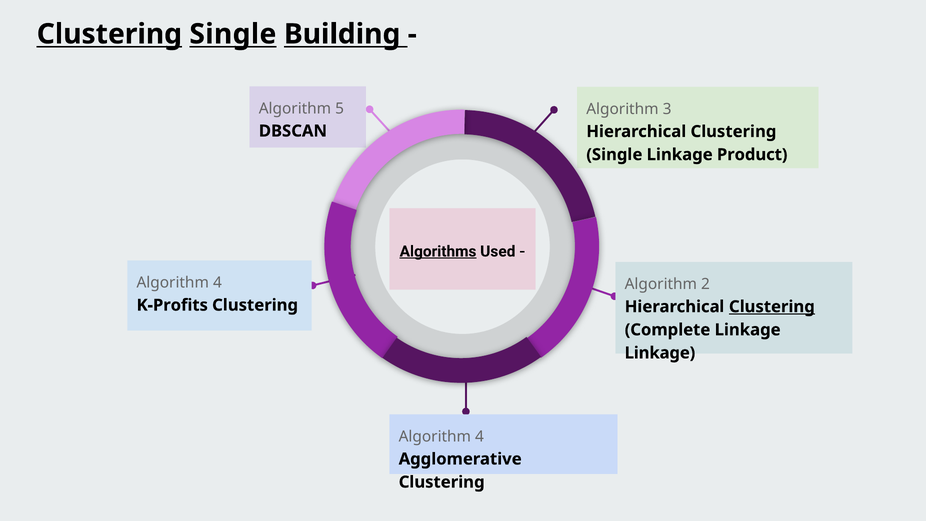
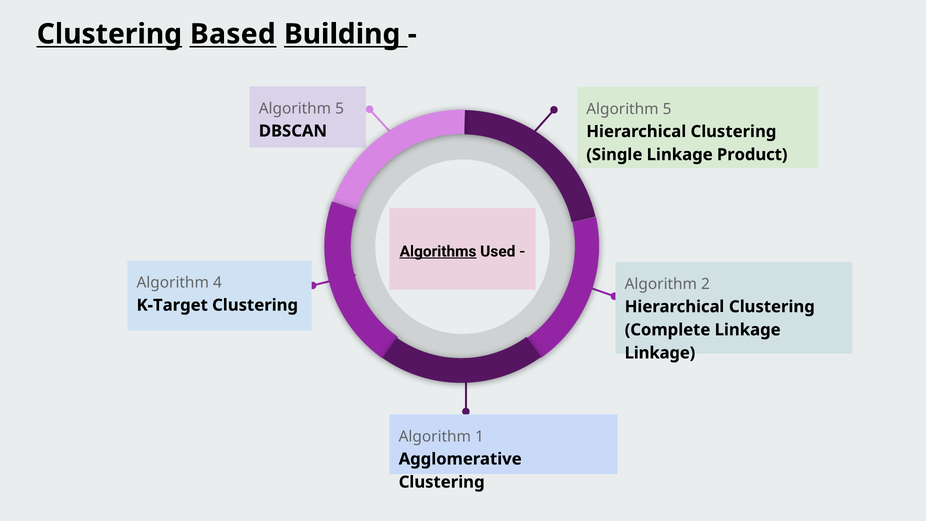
Single: Single -> Based (233, 34)
3: 3 -> 5 (667, 109)
K-Profits: K-Profits -> K-Target (172, 305)
Clustering underline: present -> none (772, 307)
4: 4 -> 1 (480, 437)
